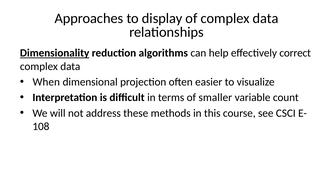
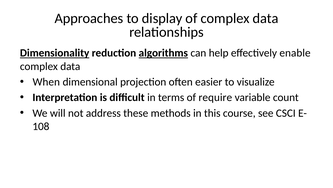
algorithms underline: none -> present (163, 53)
correct: correct -> enable (295, 53)
smaller: smaller -> require (215, 97)
